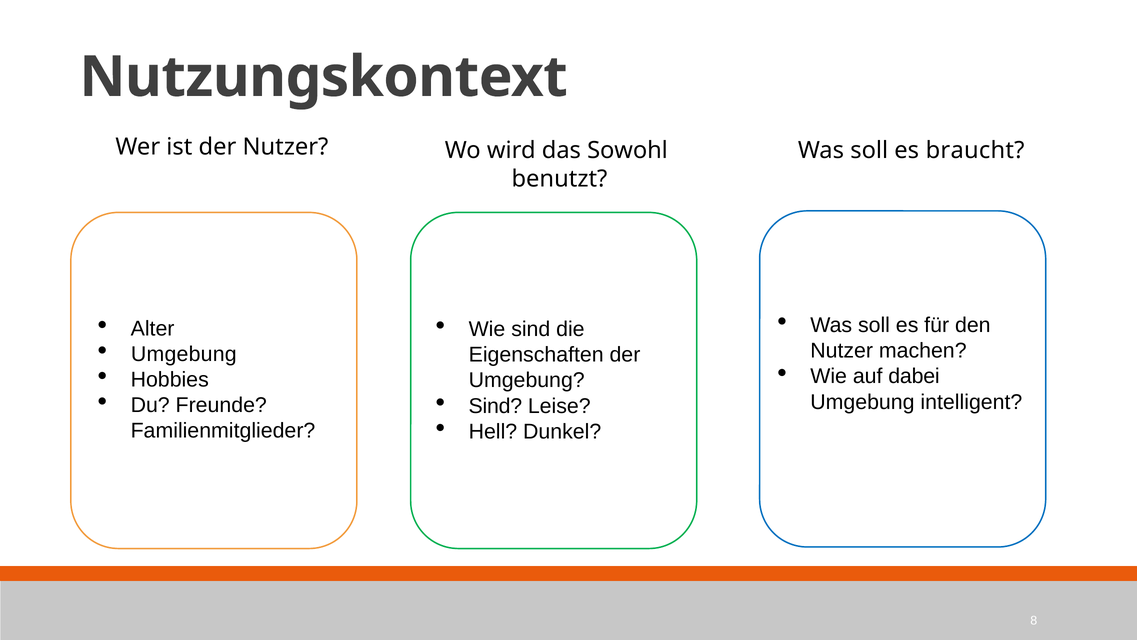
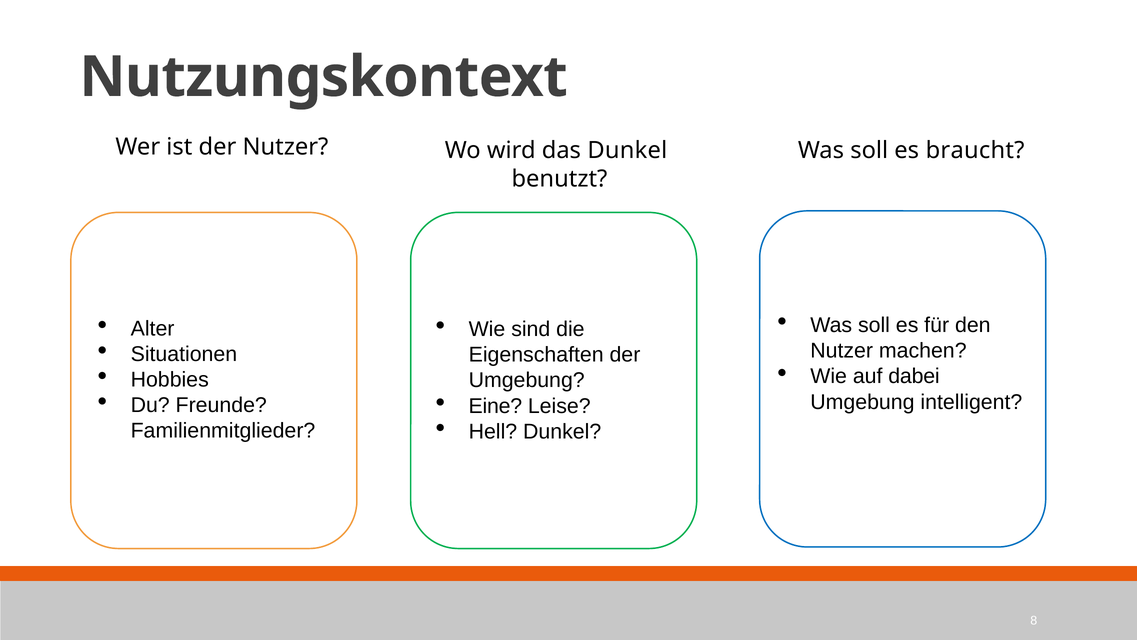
das Sowohl: Sowohl -> Dunkel (627, 150)
Umgebung: Umgebung -> Situationen (184, 354)
Sind: Sind -> Eine (495, 406)
